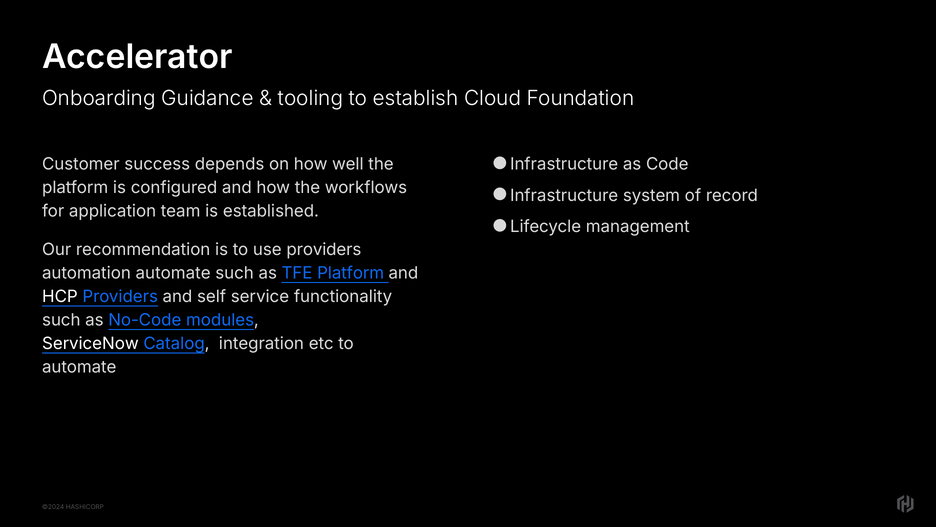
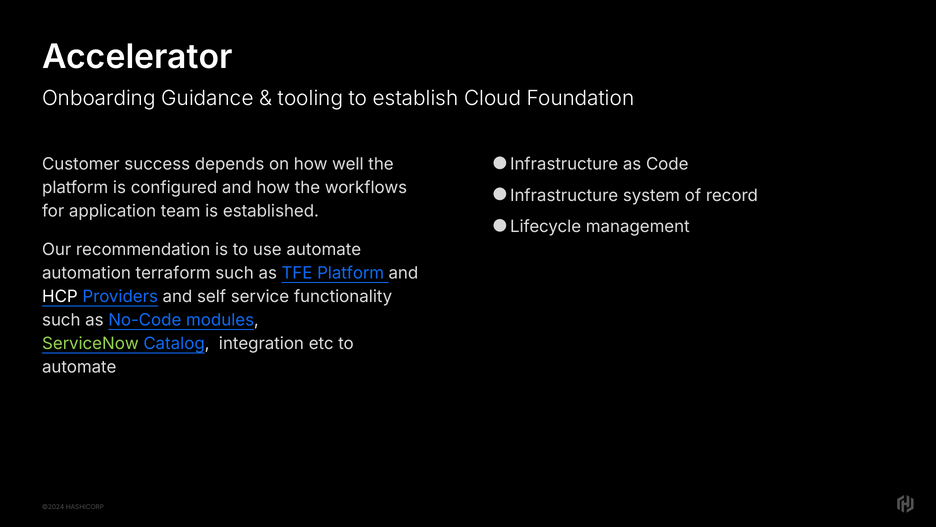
use providers: providers -> automate (324, 250)
automation automate: automate -> terraform (173, 273)
ServiceNow colour: white -> light green (90, 344)
